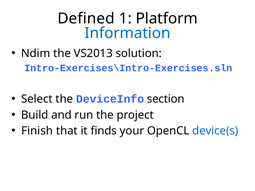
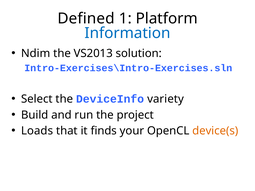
section: section -> variety (166, 99)
Finish: Finish -> Loads (37, 131)
device(s colour: blue -> orange (215, 131)
